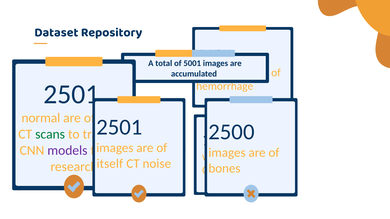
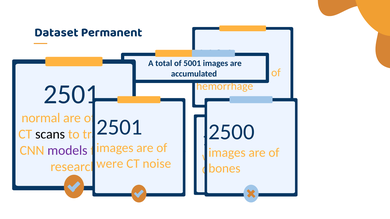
Repository: Repository -> Permanent (112, 32)
scans colour: green -> black (50, 134)
itself: itself -> were (110, 164)
